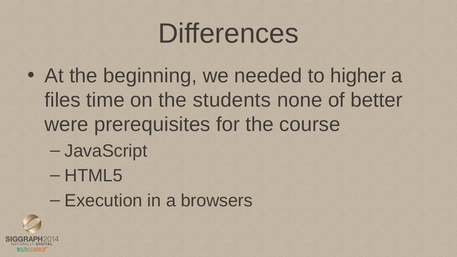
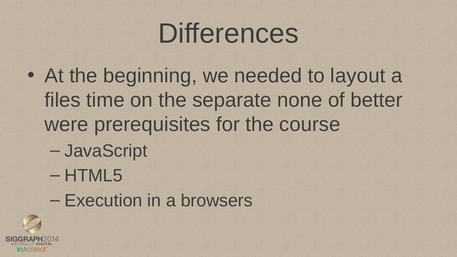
higher: higher -> layout (358, 76)
students: students -> separate (232, 100)
